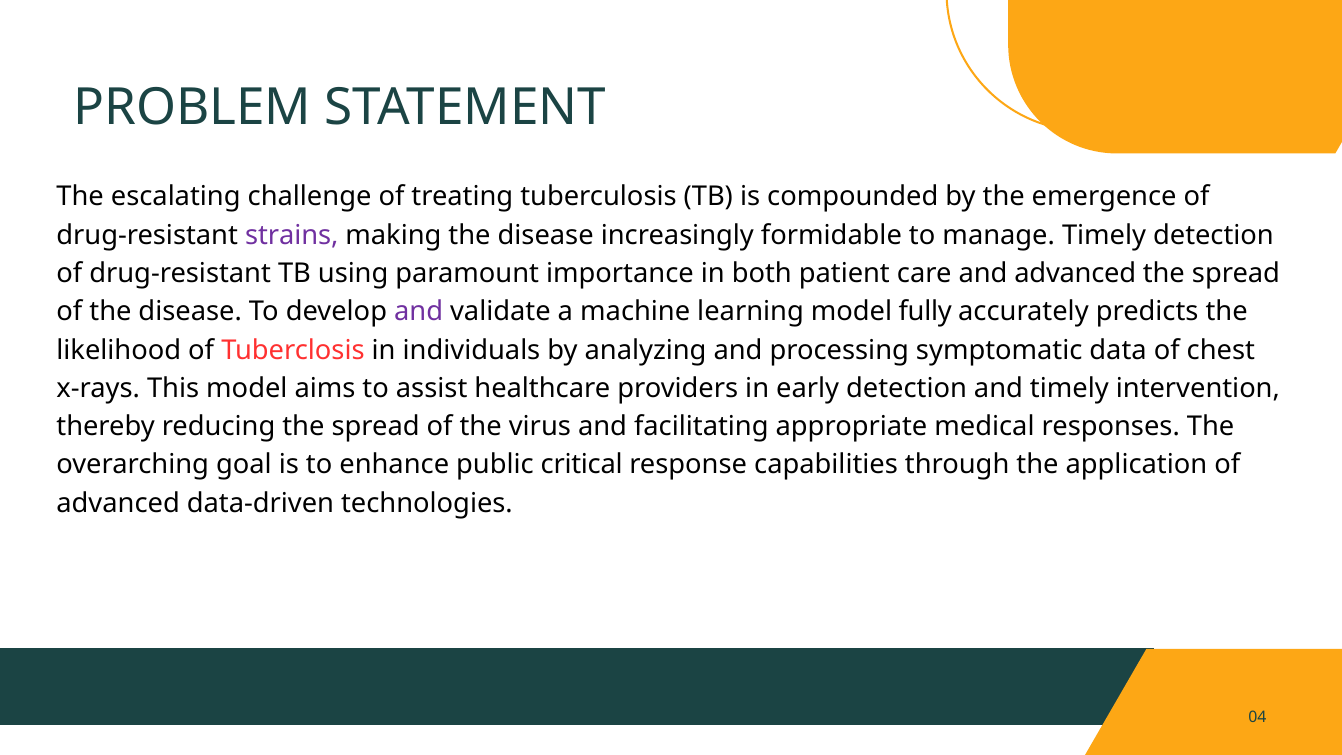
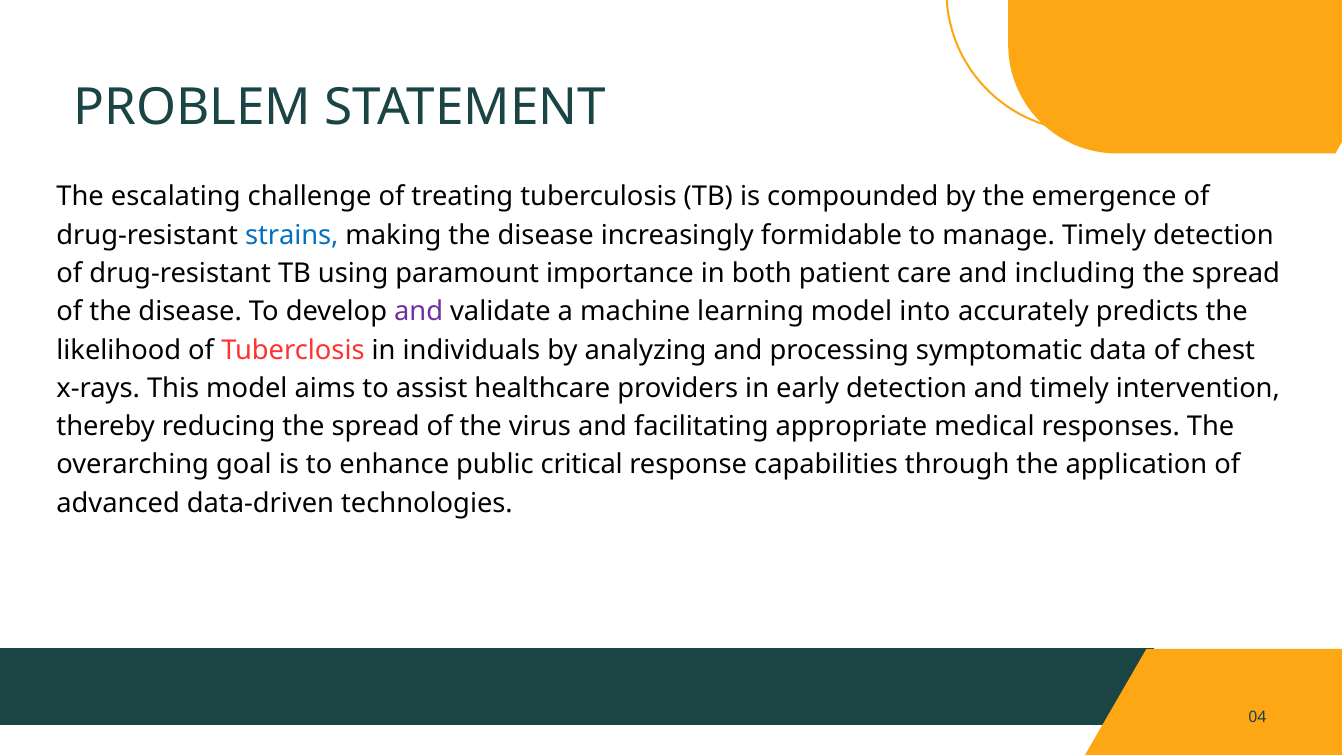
strains colour: purple -> blue (292, 235)
and advanced: advanced -> including (1075, 273)
fully: fully -> into (925, 312)
